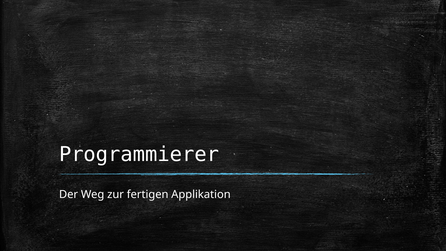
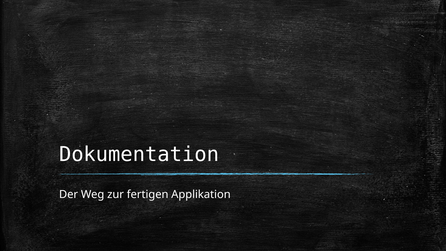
Programmierer: Programmierer -> Dokumentation (139, 154)
